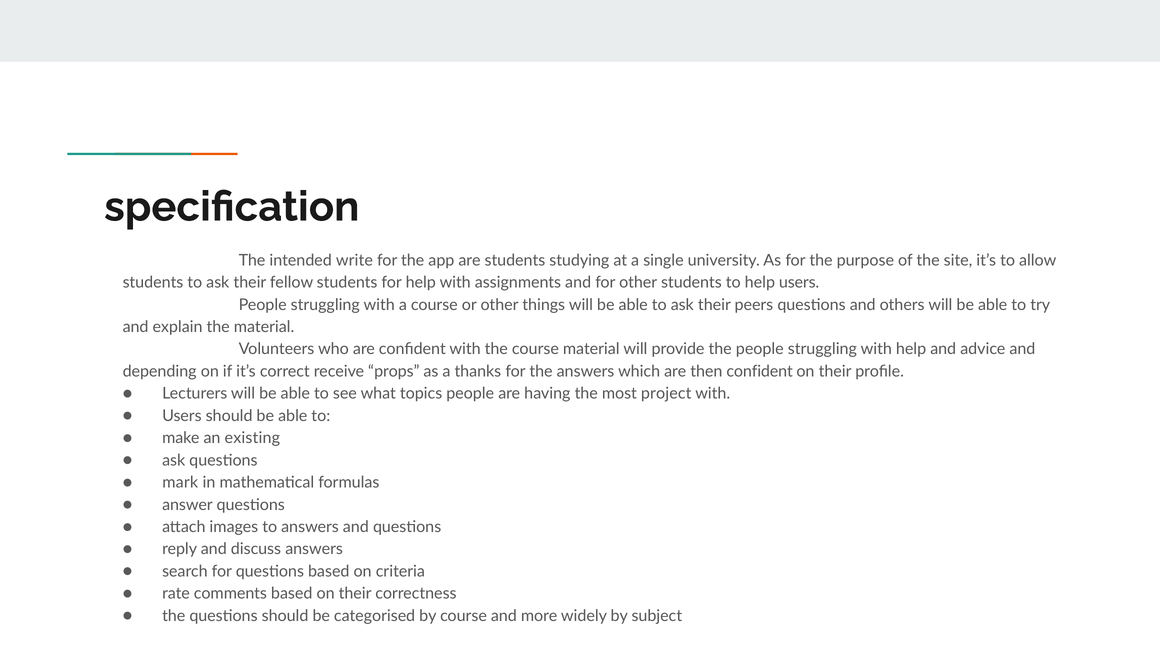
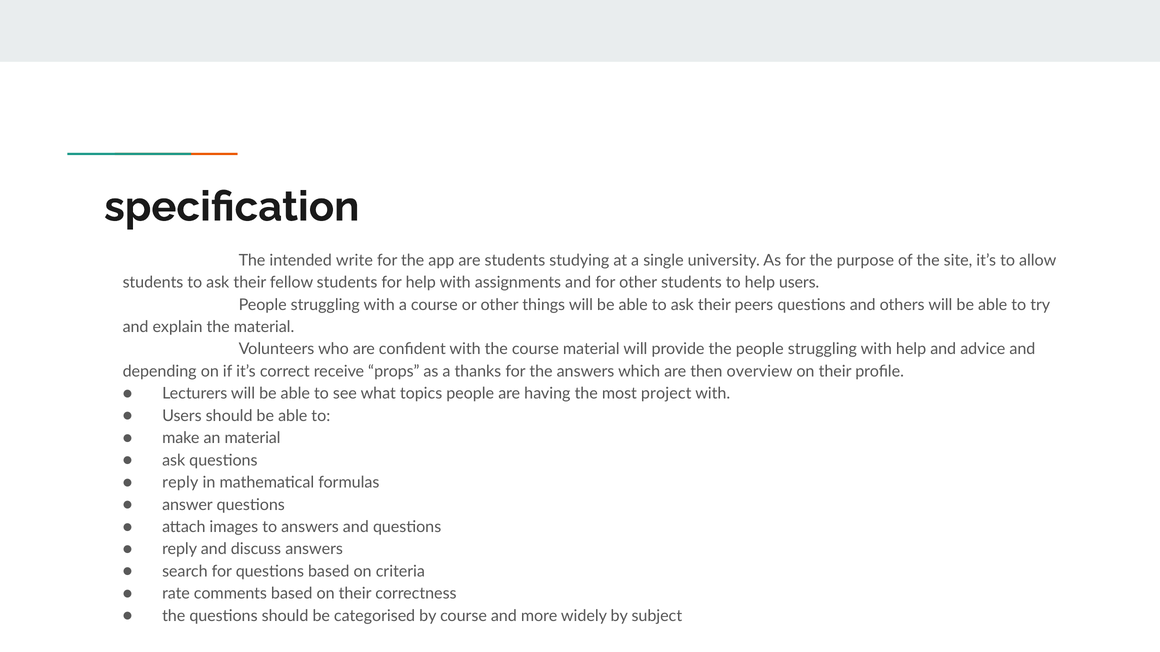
then confident: confident -> overview (760, 372)
an existing: existing -> material (253, 438)
mark: mark -> reply (180, 483)
